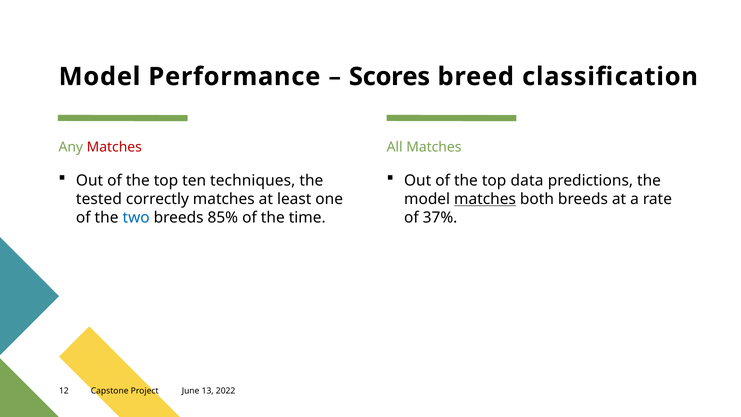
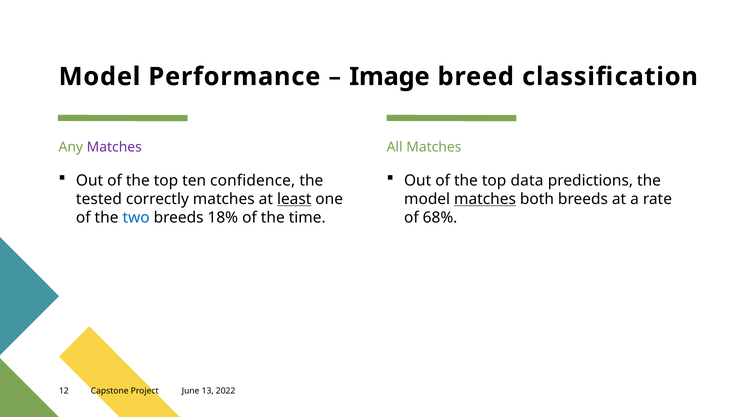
Scores: Scores -> Image (389, 77)
Matches colour: red -> purple (114, 147)
techniques: techniques -> confidence (253, 180)
least underline: none -> present (294, 199)
85%: 85% -> 18% (223, 218)
37%: 37% -> 68% (440, 218)
